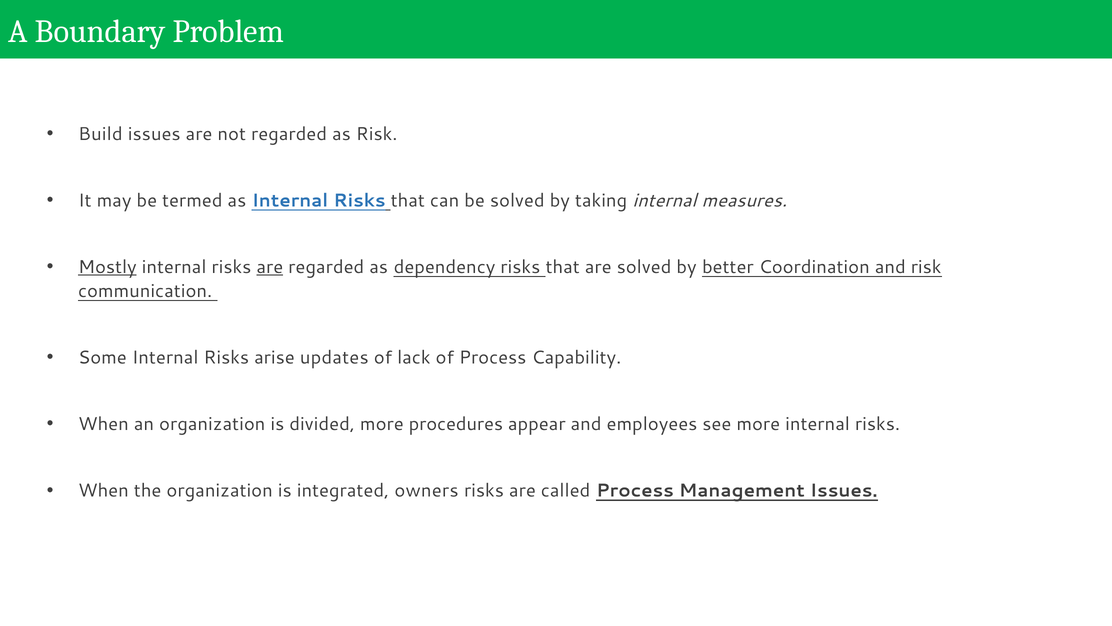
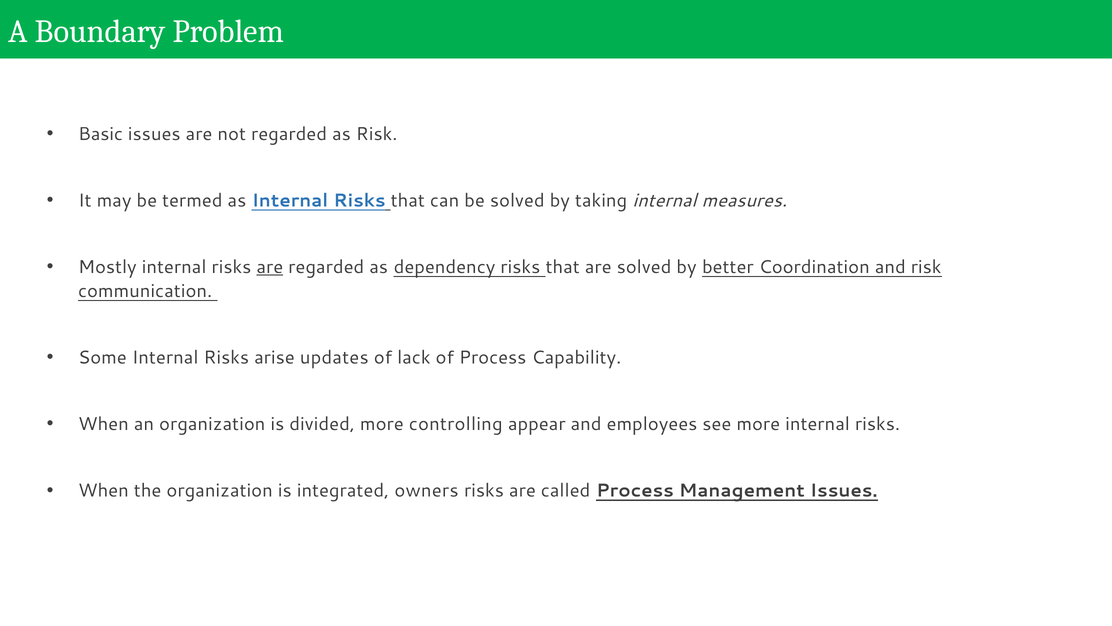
Build: Build -> Basic (101, 134)
Mostly underline: present -> none (107, 267)
procedures: procedures -> controlling (456, 424)
